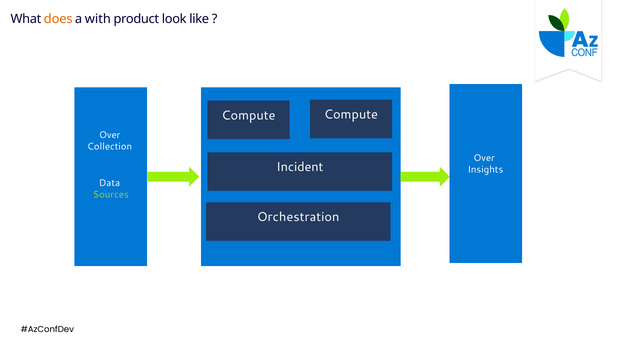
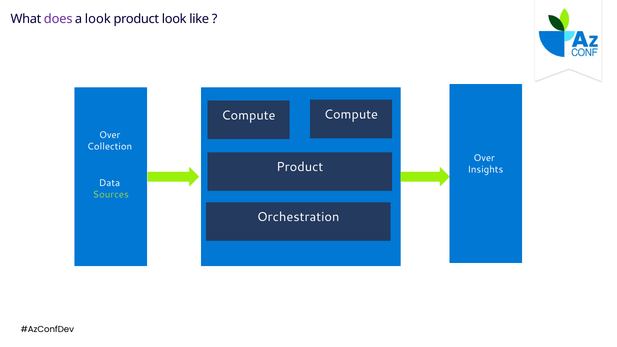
does colour: orange -> purple (58, 19)
a with: with -> look (98, 19)
Incident: Incident -> Product (300, 167)
